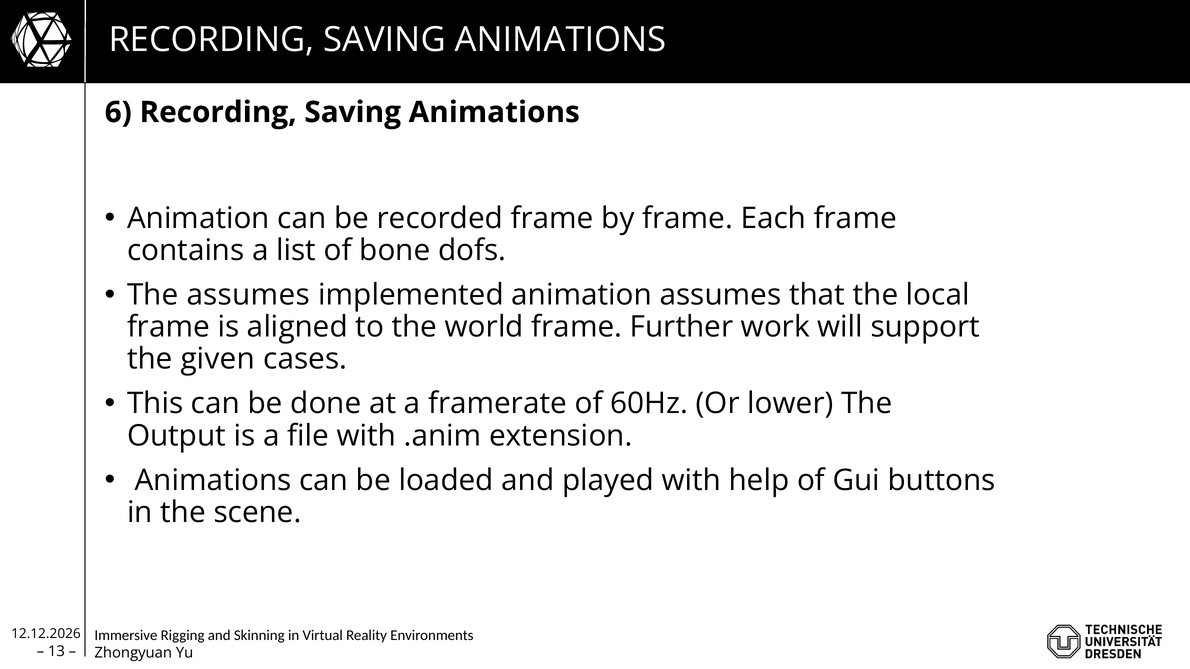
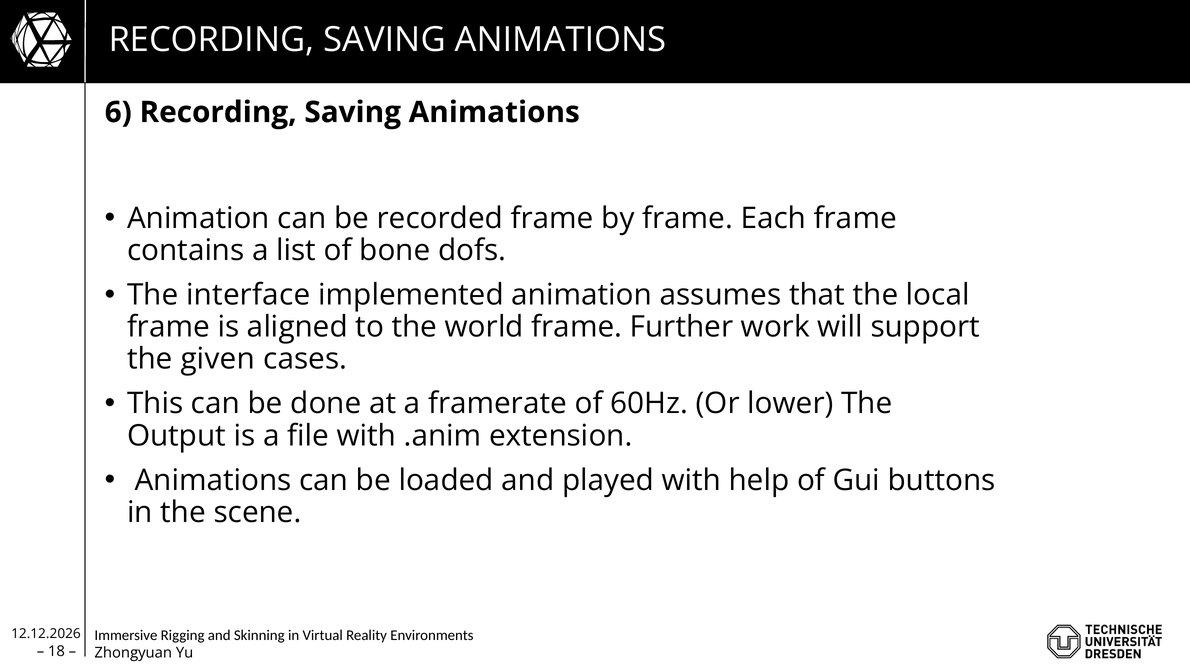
The assumes: assumes -> interface (248, 295)
13: 13 -> 18 (56, 652)
